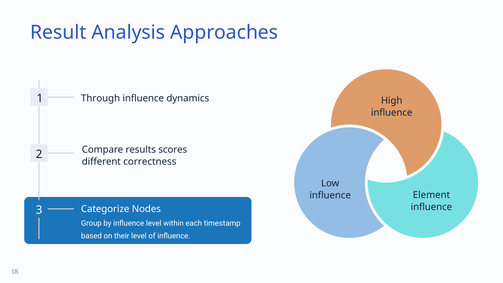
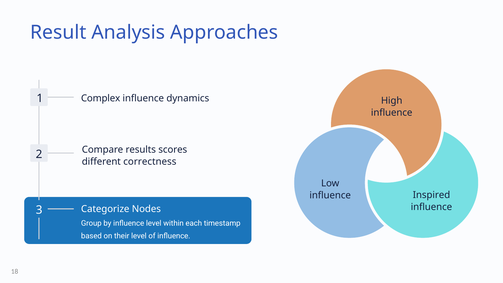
Through: Through -> Complex (101, 98)
Element: Element -> Inspired (431, 195)
